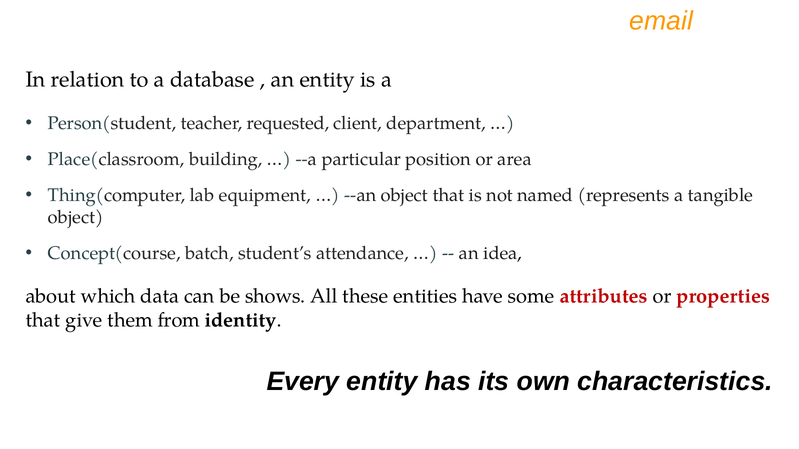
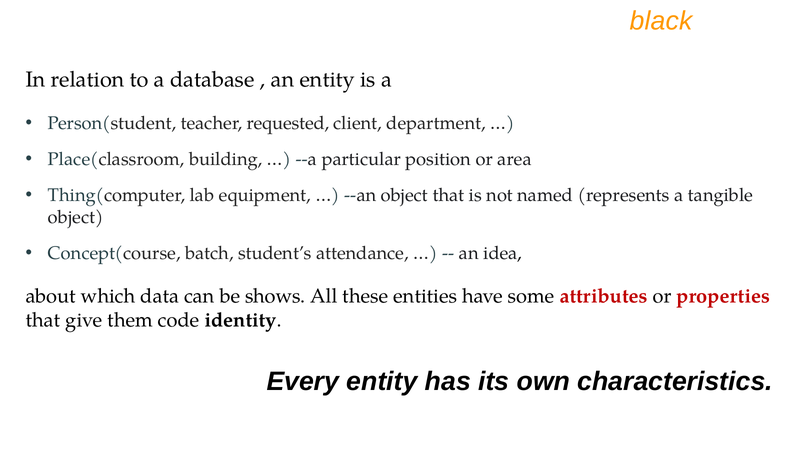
email: email -> black (661, 21)
from: from -> code (179, 320)
